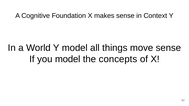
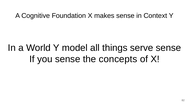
move: move -> serve (142, 48)
you model: model -> sense (68, 59)
